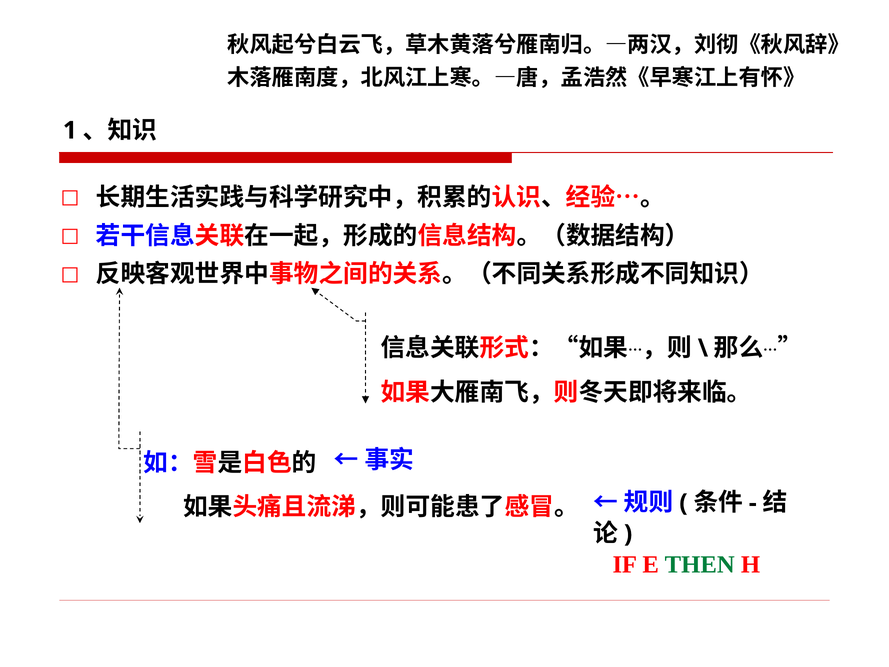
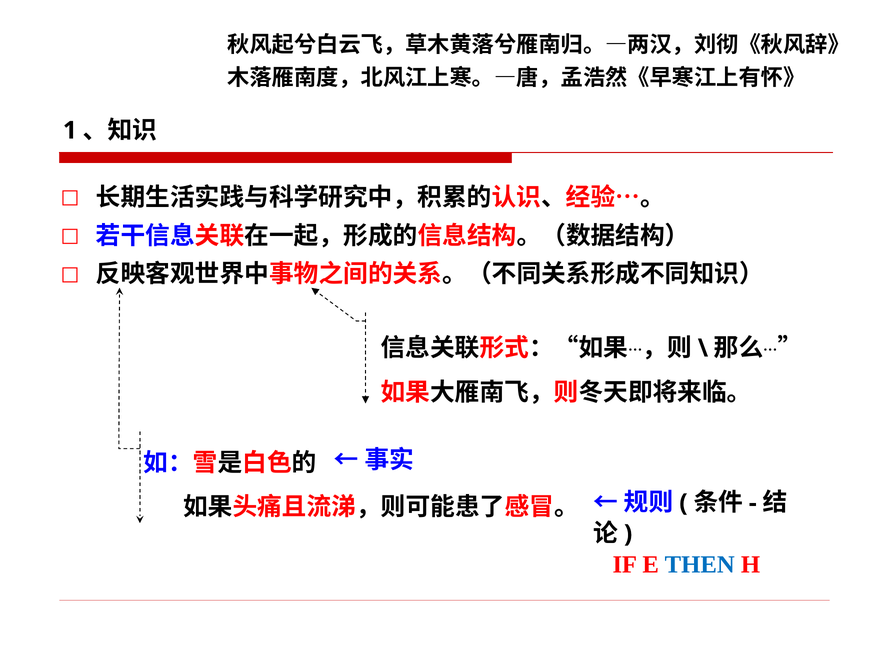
THEN colour: green -> blue (700, 564)
